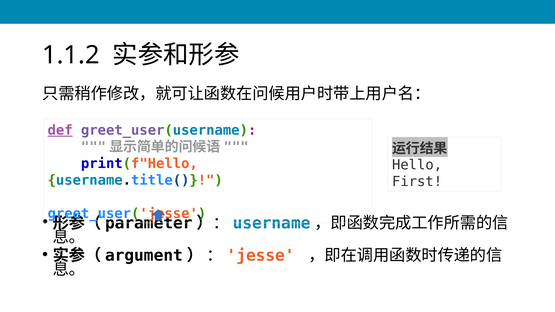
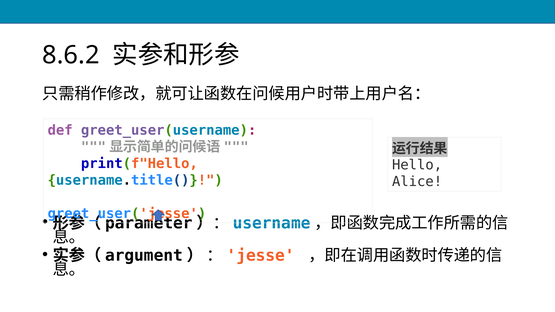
1.1.2: 1.1.2 -> 8.6.2 (71, 55)
def underline: present -> none (60, 130)
First: First -> Alice (417, 182)
